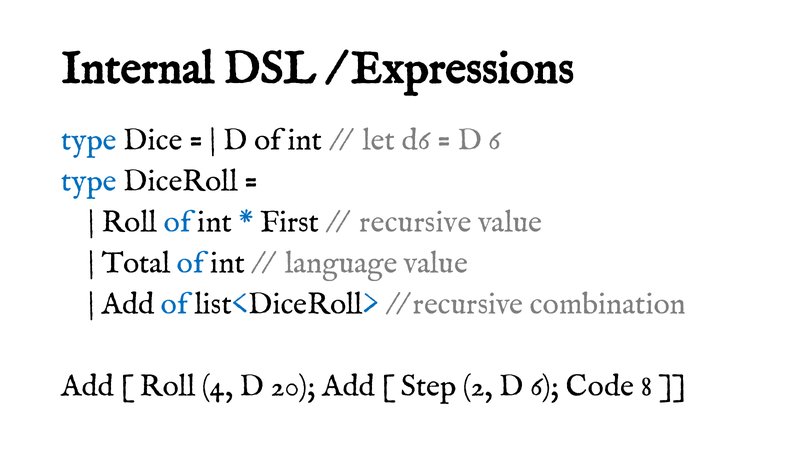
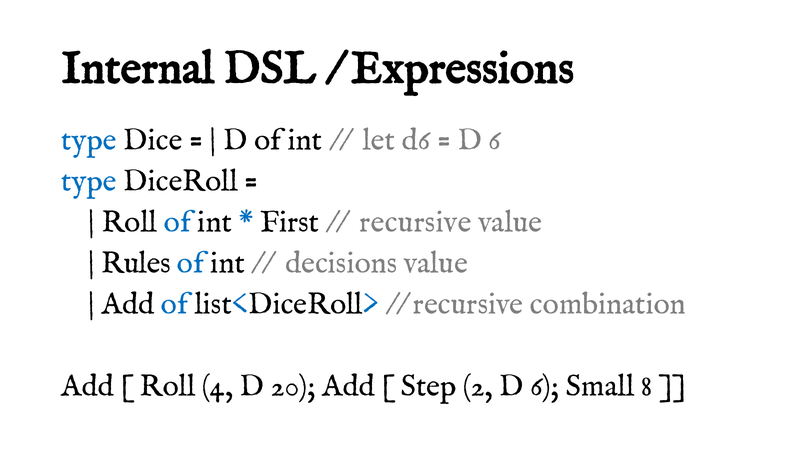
Total: Total -> Rules (136, 263)
language: language -> decisions (341, 263)
Code: Code -> Small (600, 386)
